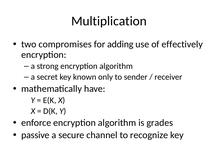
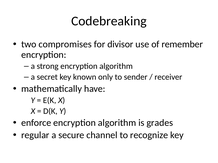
Multiplication: Multiplication -> Codebreaking (109, 21)
adding: adding -> divisor (120, 44)
effectively: effectively -> remember (182, 44)
passive: passive -> regular (35, 136)
